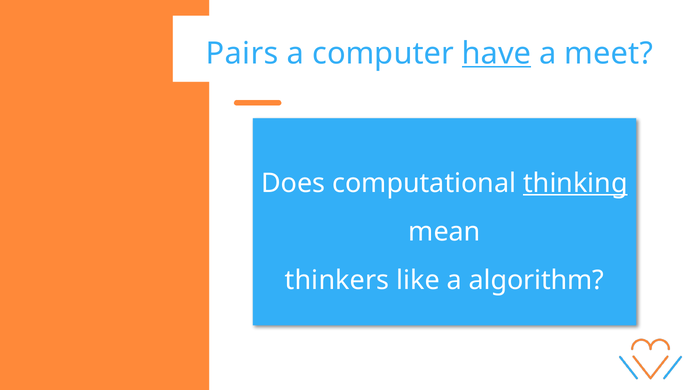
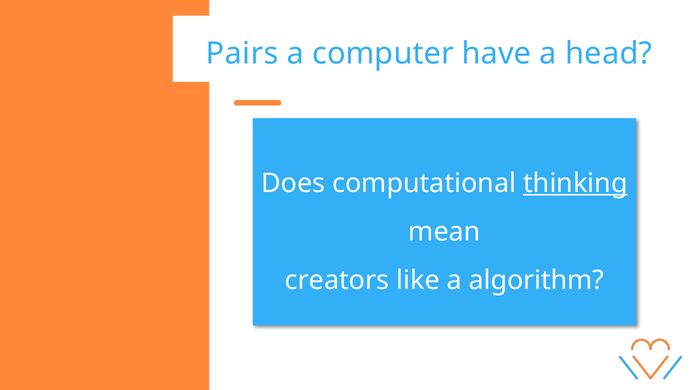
have underline: present -> none (496, 53)
meet: meet -> head (609, 53)
thinkers: thinkers -> creators (337, 280)
